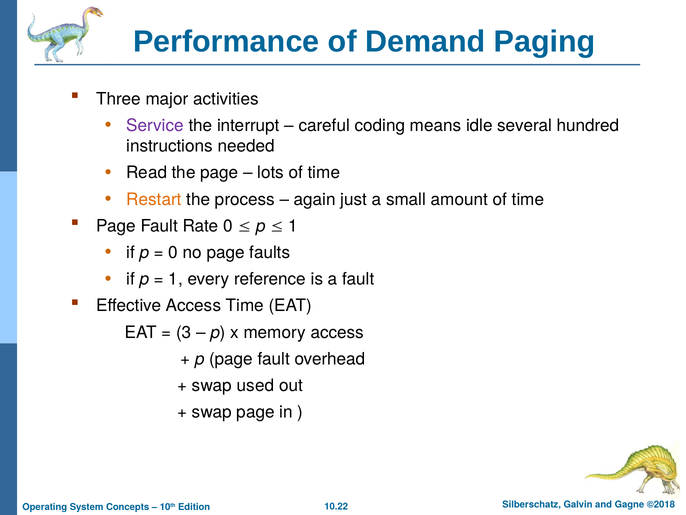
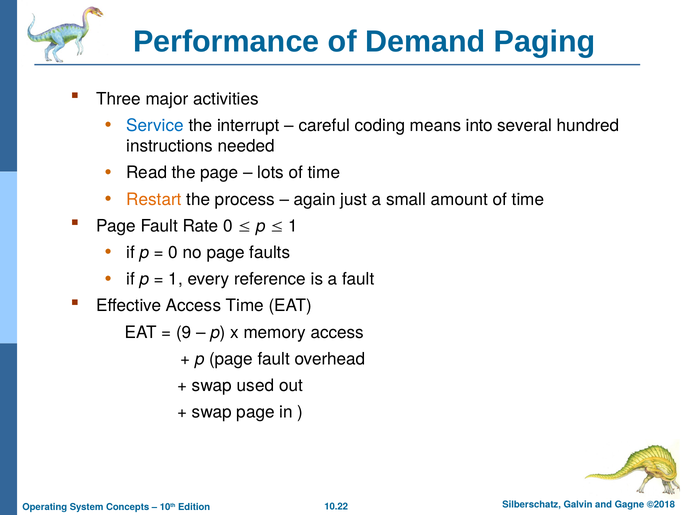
Service colour: purple -> blue (155, 125)
idle: idle -> into (479, 125)
3: 3 -> 9 (184, 332)
